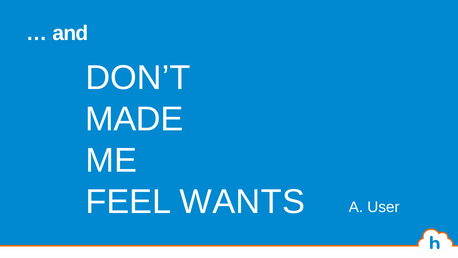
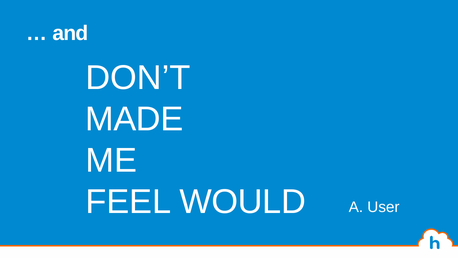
WANTS: WANTS -> WOULD (243, 201)
